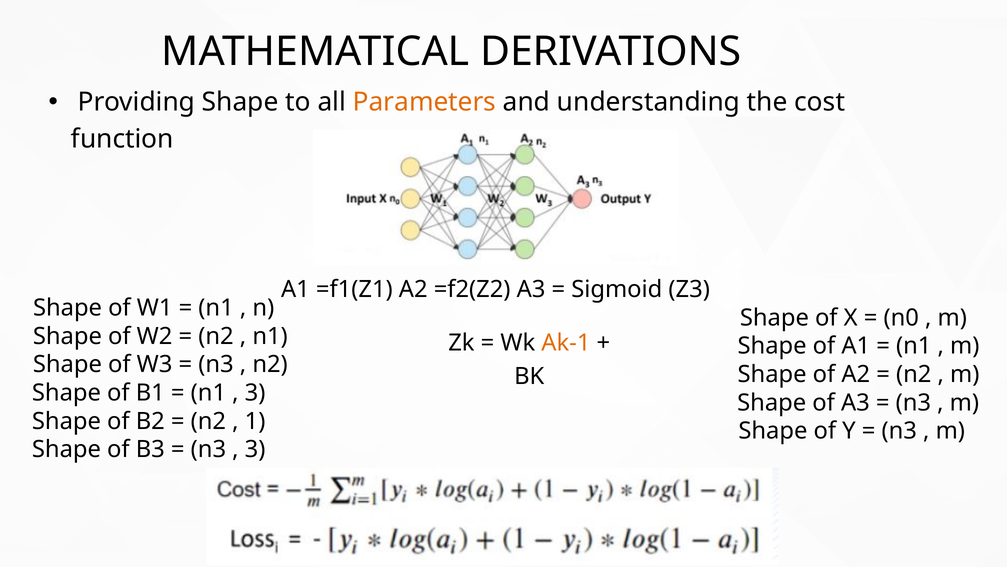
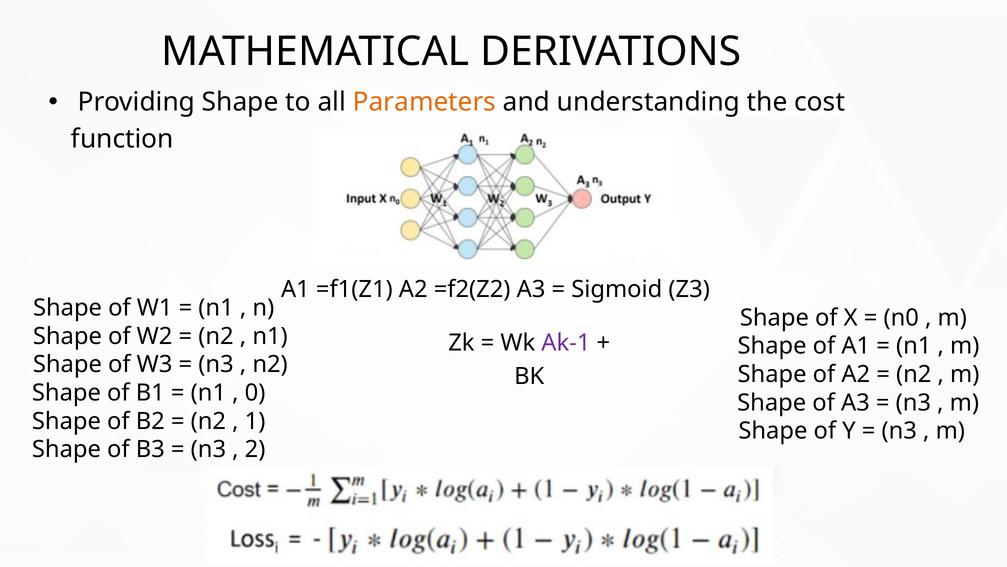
Ak-1 colour: orange -> purple (566, 343)
3: 3 -> 0 (255, 393)
3: 3 -> 2 (255, 449)
